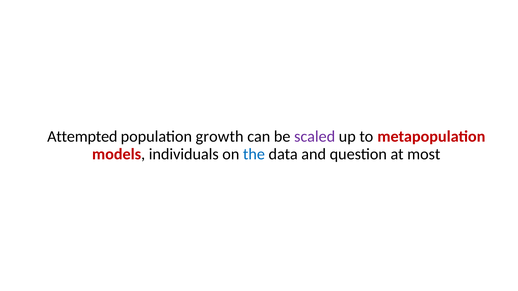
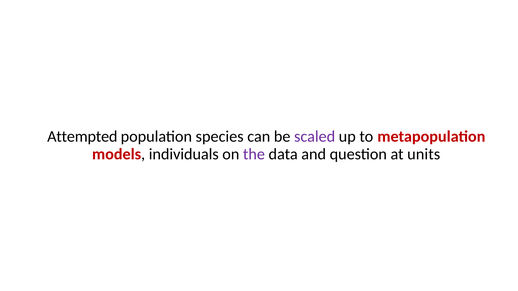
growth: growth -> species (220, 137)
the colour: blue -> purple (254, 154)
most: most -> units (424, 154)
